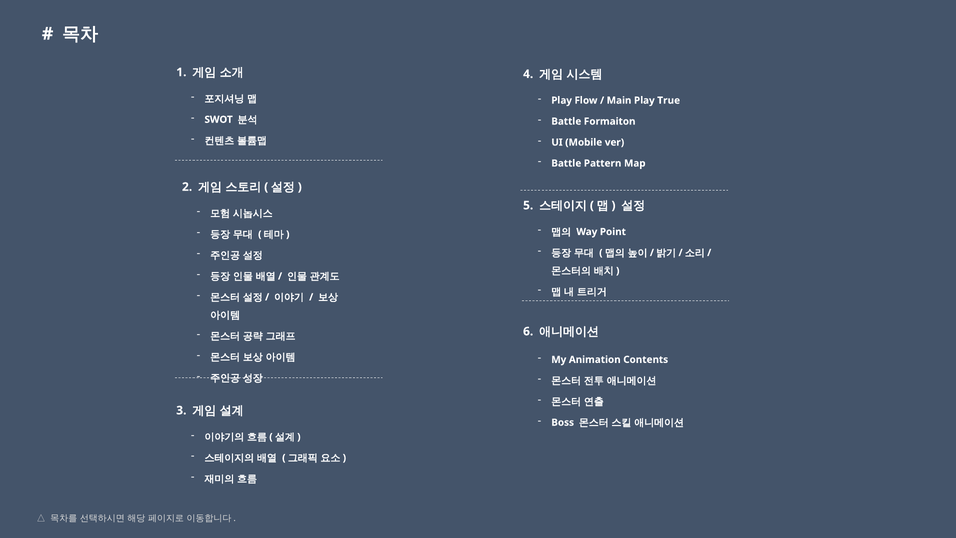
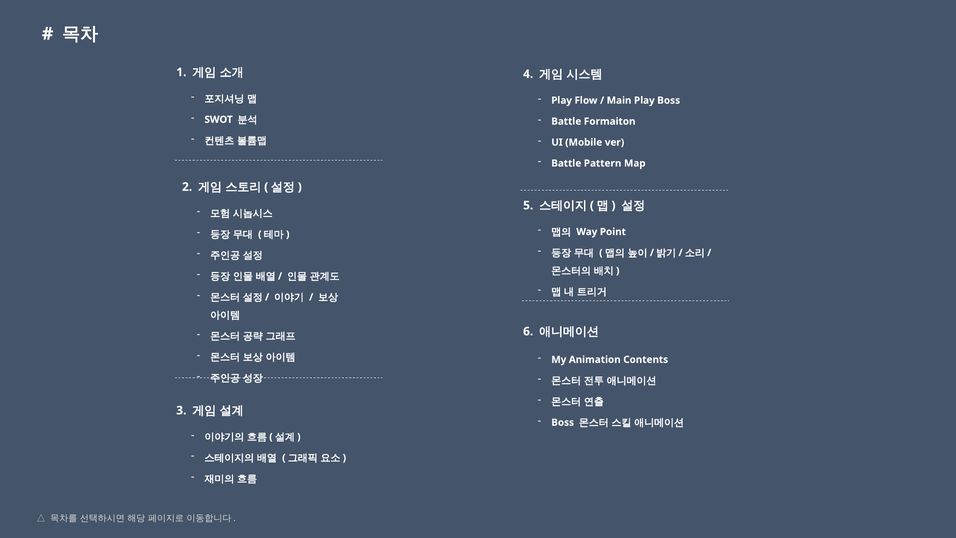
Play True: True -> Boss (669, 100)
